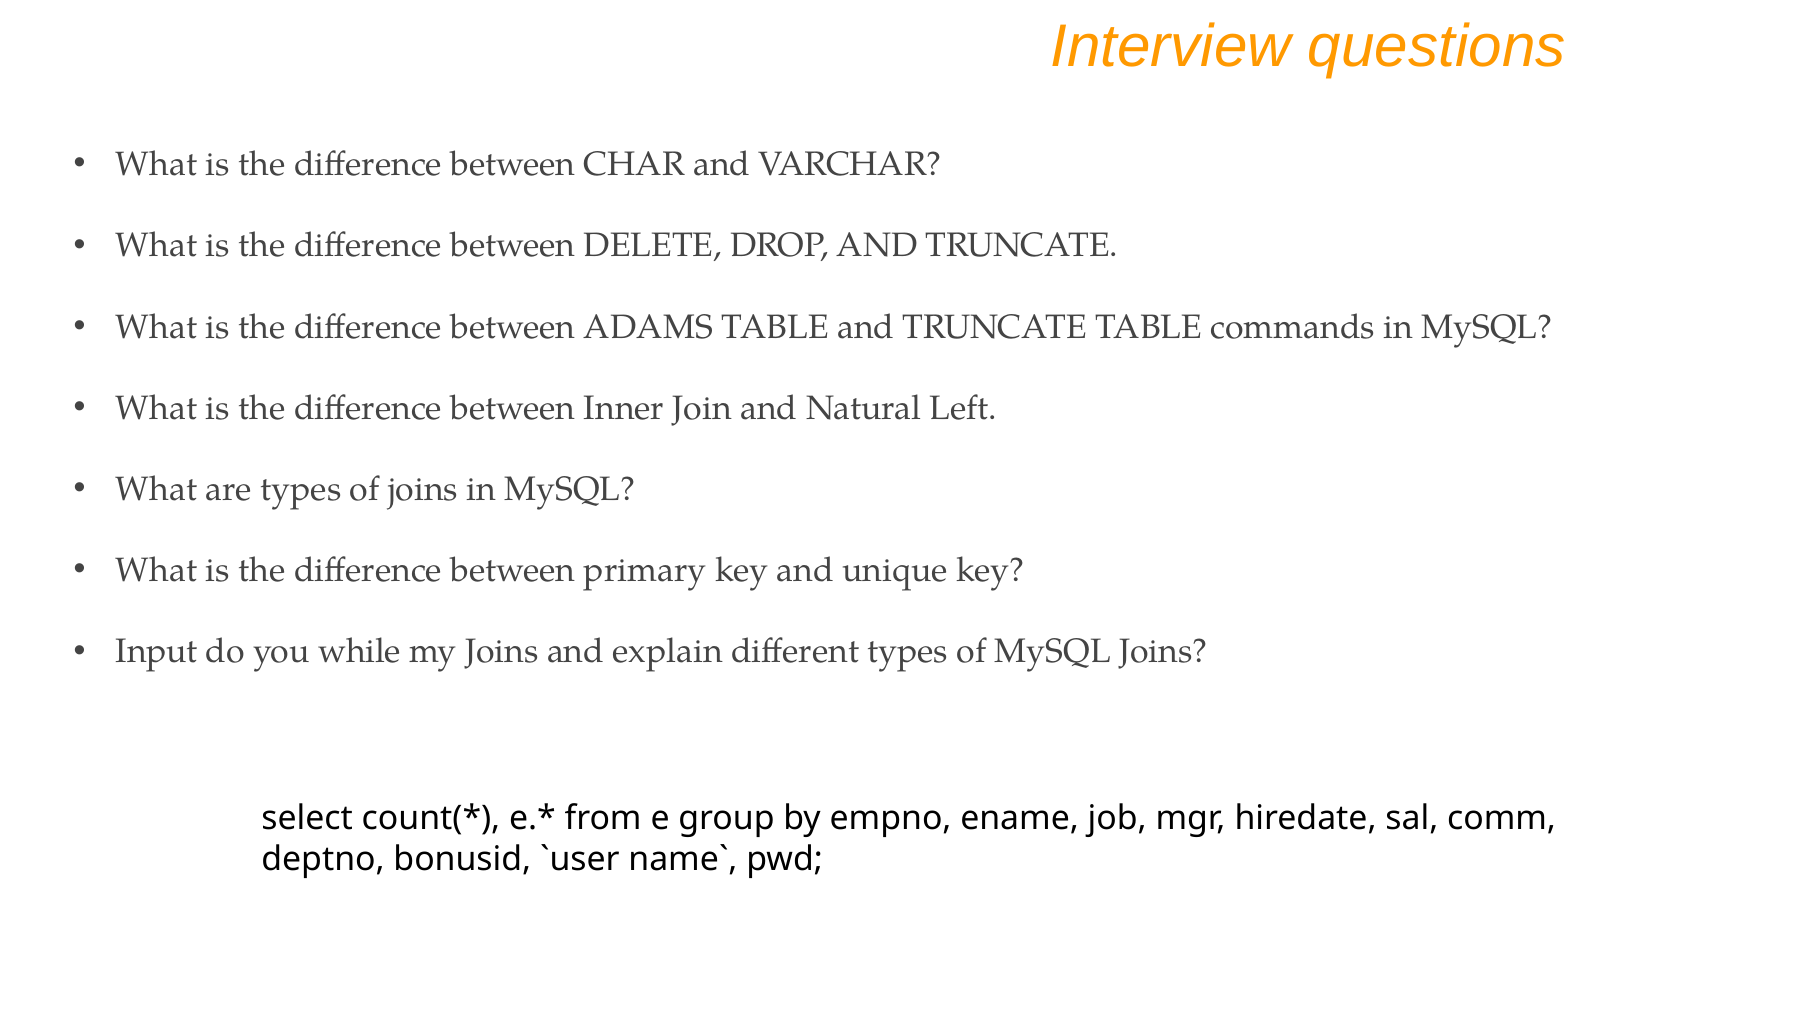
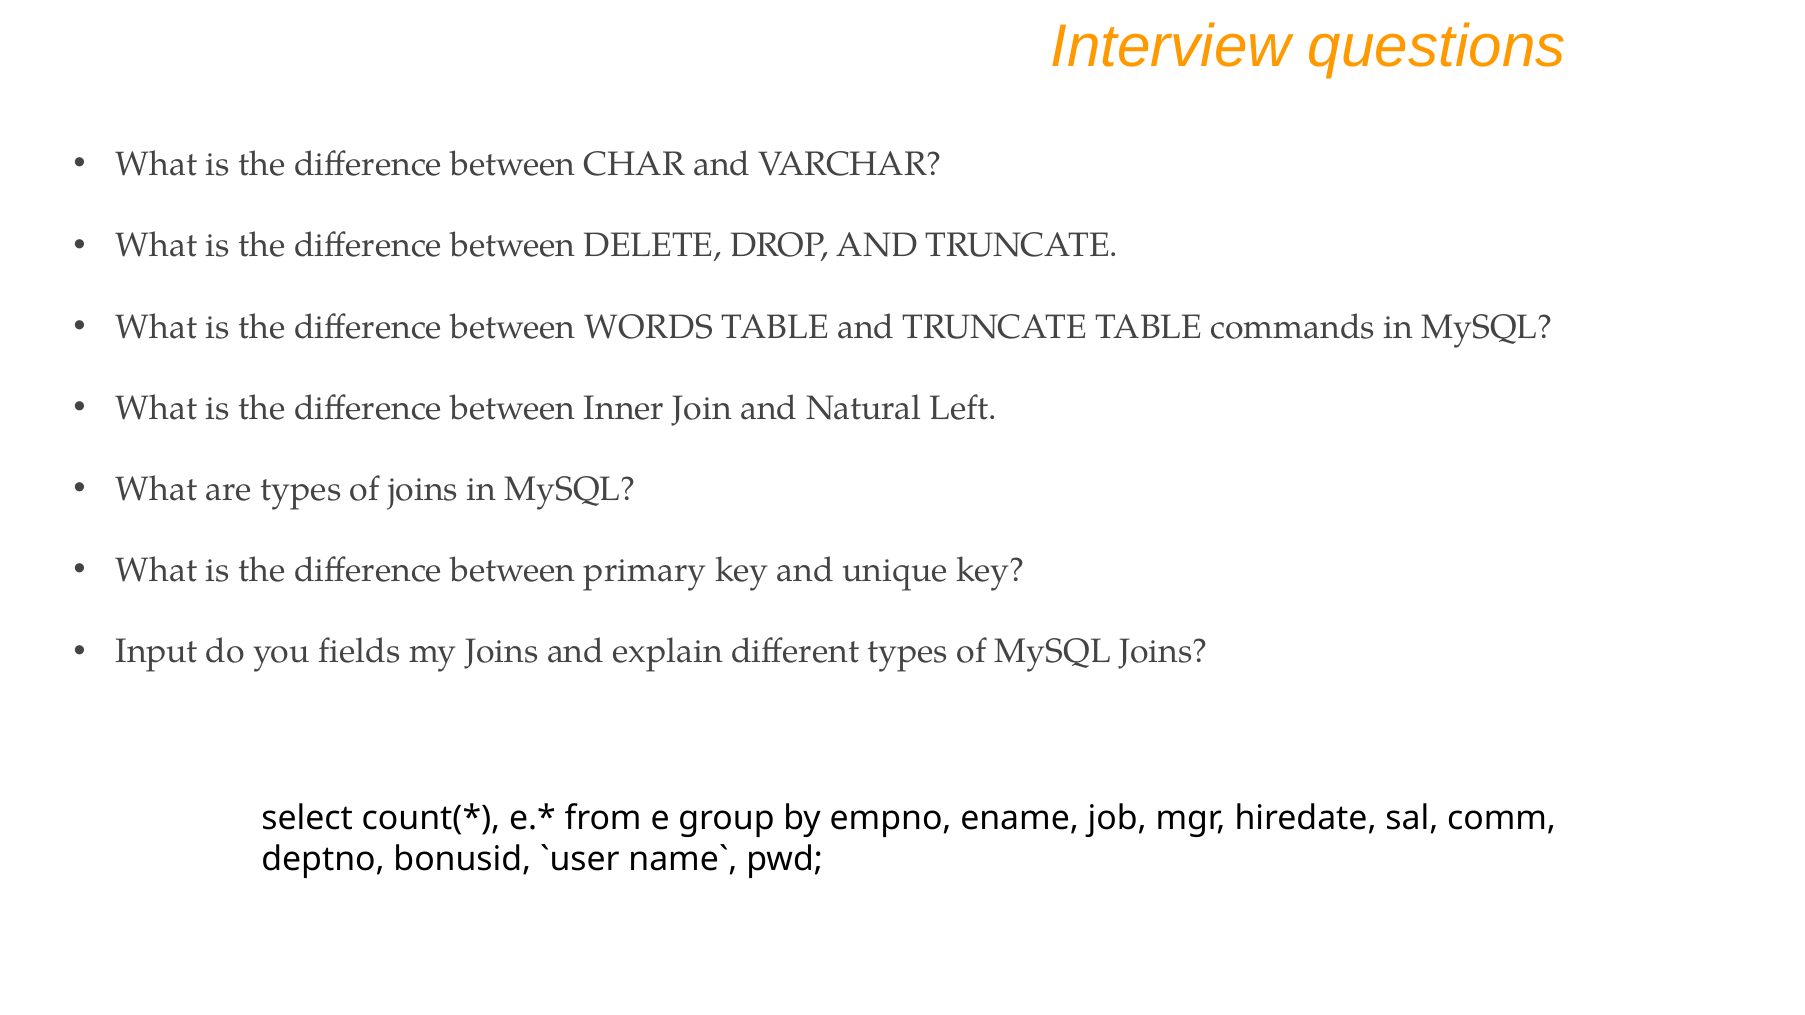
ADAMS: ADAMS -> WORDS (649, 327)
while: while -> fields (360, 652)
